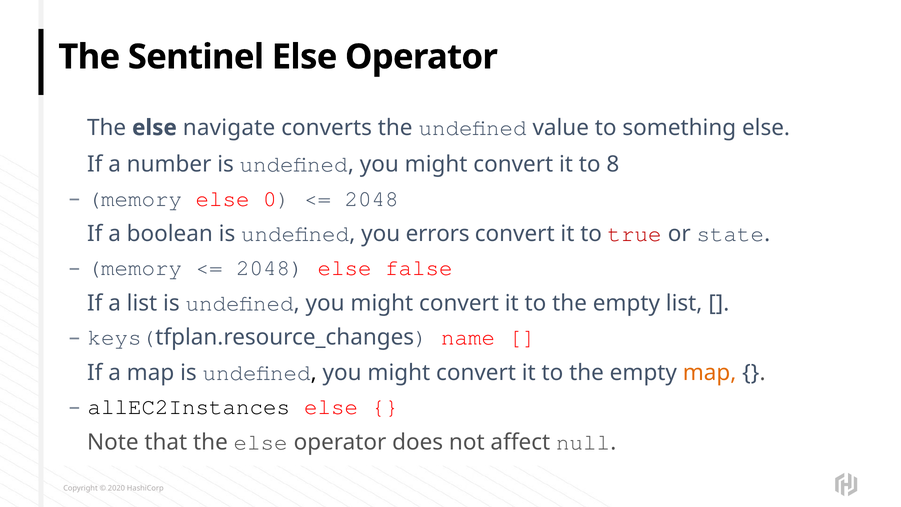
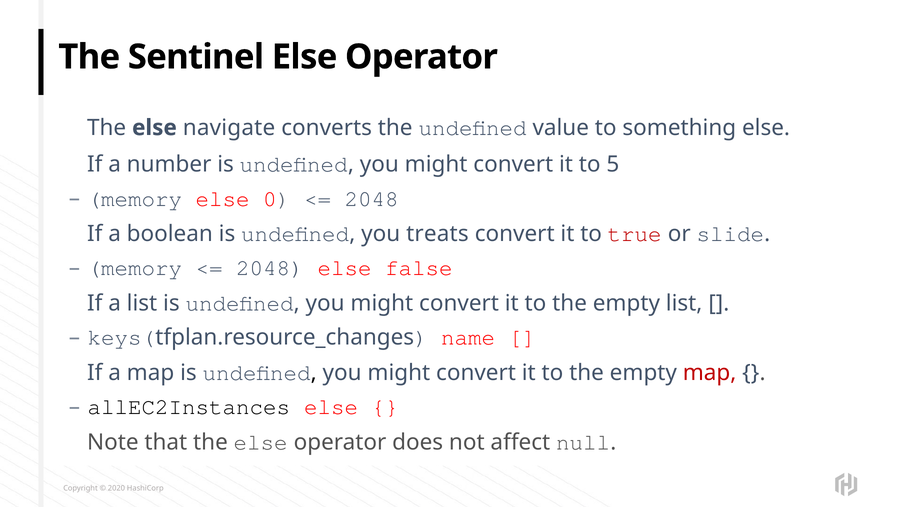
8: 8 -> 5 (613, 164)
errors: errors -> treats (437, 234)
state: state -> slide (730, 234)
map colour: orange -> red (710, 373)
